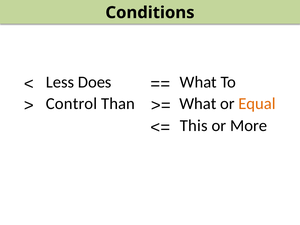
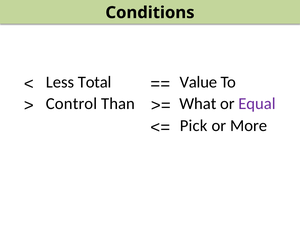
Does: Does -> Total (95, 82)
What: What -> Value (198, 82)
Equal colour: orange -> purple (257, 104)
This: This -> Pick (194, 126)
